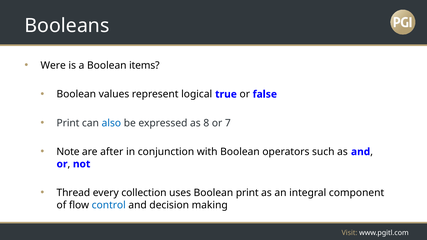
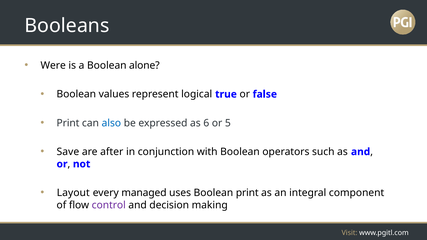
items: items -> alone (144, 65)
8: 8 -> 6 (206, 123)
7: 7 -> 5 (228, 123)
Note: Note -> Save (68, 152)
Thread: Thread -> Layout (73, 193)
collection: collection -> managed (144, 193)
control colour: blue -> purple (109, 205)
